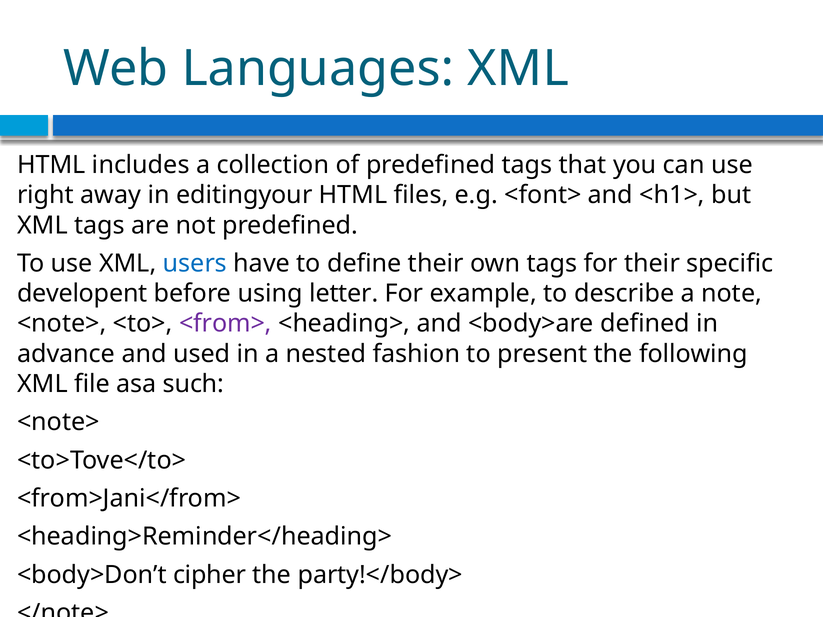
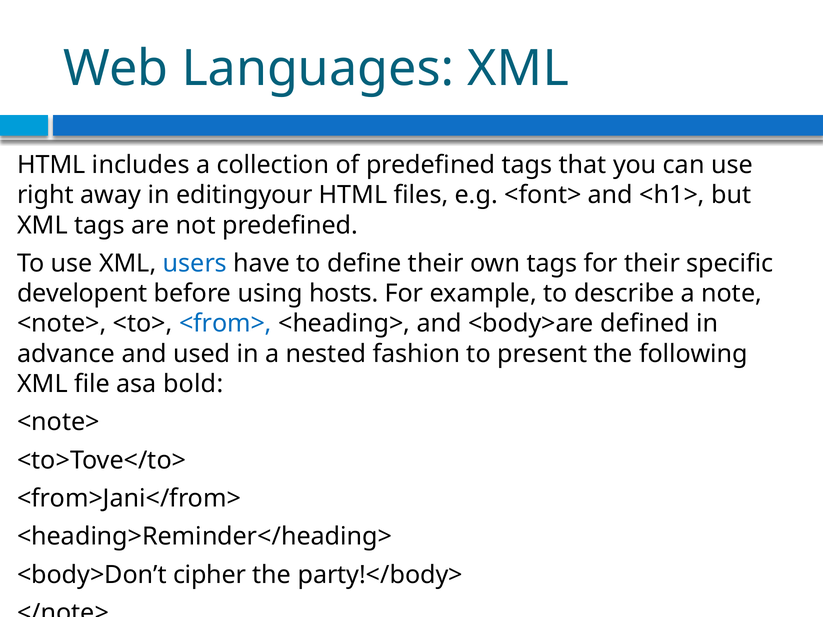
letter: letter -> hosts (344, 294)
<from> colour: purple -> blue (225, 324)
such: such -> bold (193, 384)
